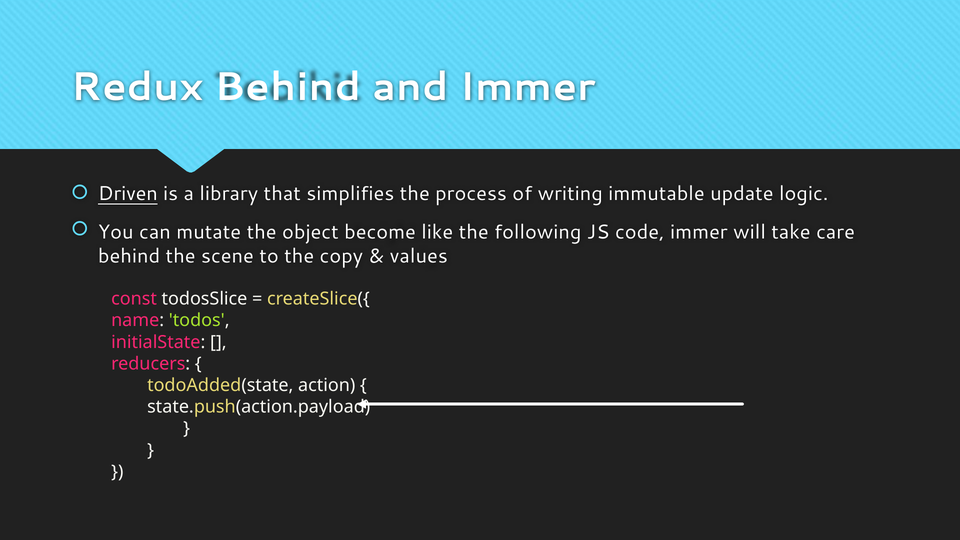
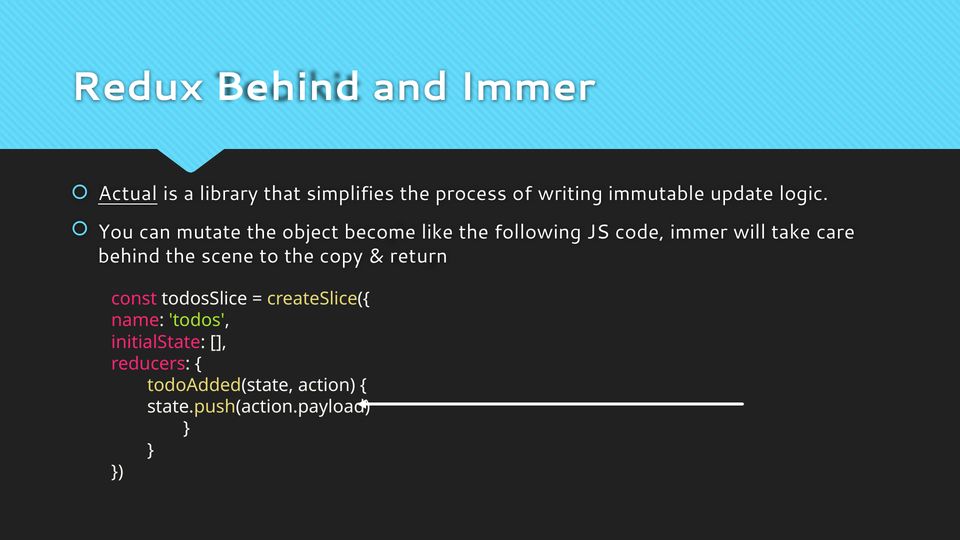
Driven: Driven -> Actual (128, 194)
values: values -> return (419, 256)
